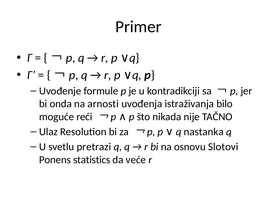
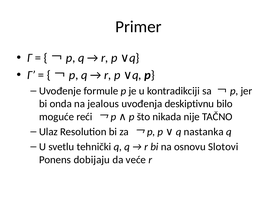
arnosti: arnosti -> jealous (103, 104)
istraživanja: istraživanja -> deskiptivnu (189, 104)
pretrazi: pretrazi -> tehnički (94, 147)
statistics: statistics -> dobijaju (92, 160)
